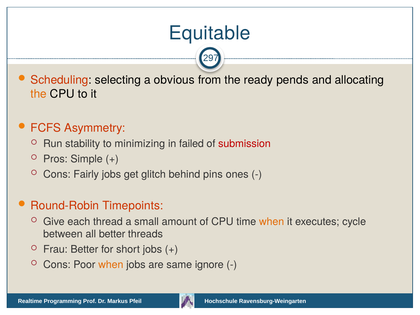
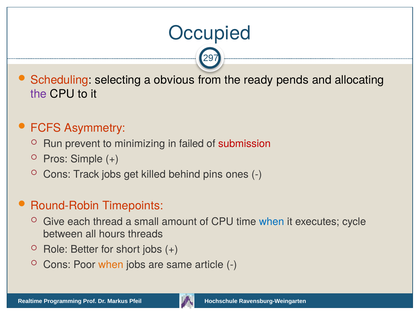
Equitable: Equitable -> Occupied (210, 33)
the colour: orange -> purple (39, 94)
stability: stability -> prevent (83, 144)
Fairly: Fairly -> Track (86, 174)
glitch: glitch -> killed (153, 174)
when colour: orange -> blue (272, 222)
all better: better -> hours (112, 234)
Frau: Frau -> Role (55, 249)
ignore: ignore -> article (209, 265)
